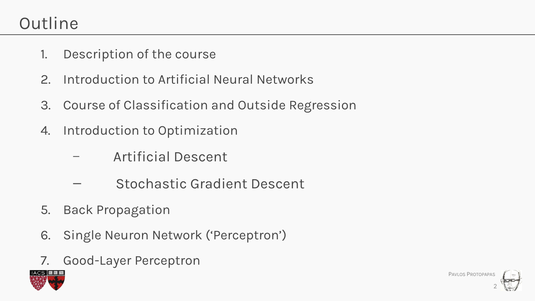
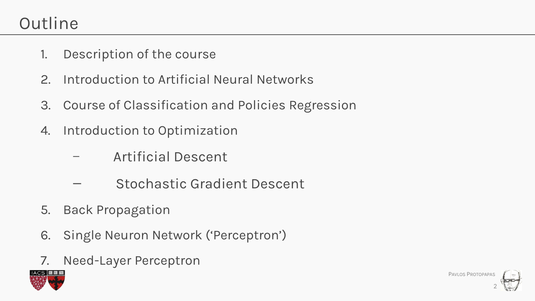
Outside: Outside -> Policies (262, 105)
Good-Layer: Good-Layer -> Need-Layer (97, 260)
